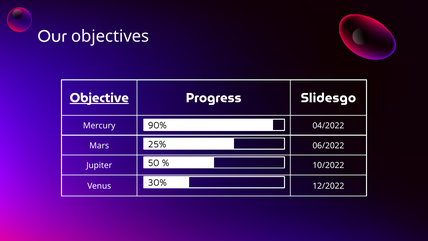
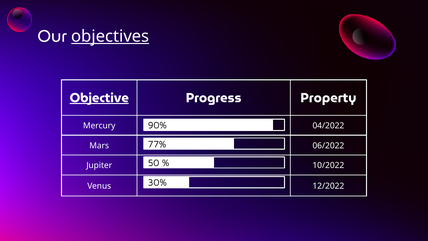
objectives underline: none -> present (110, 36)
Slidesgo: Slidesgo -> Property (328, 98)
25%: 25% -> 77% (157, 144)
